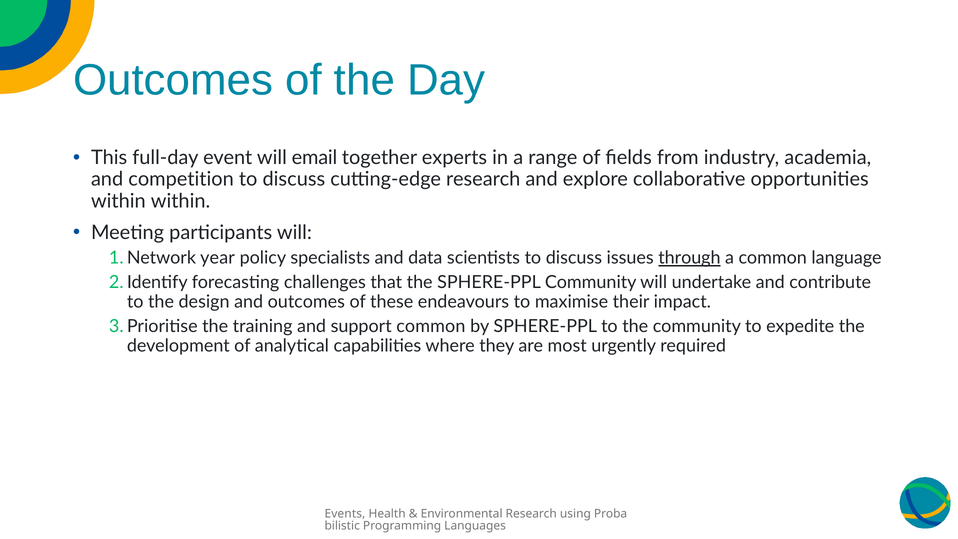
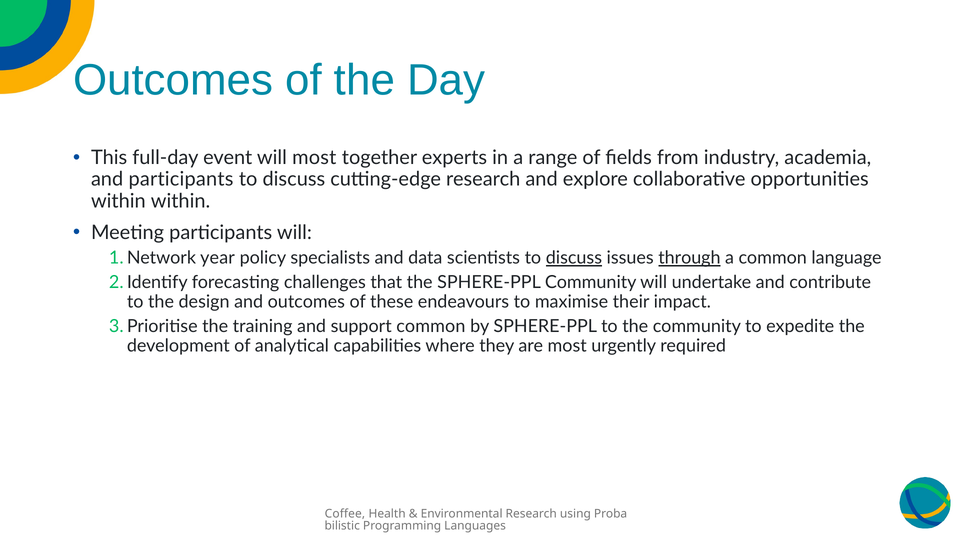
will email: email -> most (314, 158)
and competition: competition -> participants (181, 179)
discuss underline: none -> present (574, 258)
Events: Events -> Coffee (345, 514)
